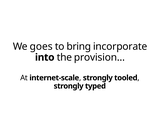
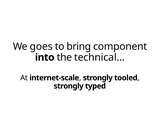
incorporate: incorporate -> component (120, 46)
provision…: provision… -> technical… (99, 57)
